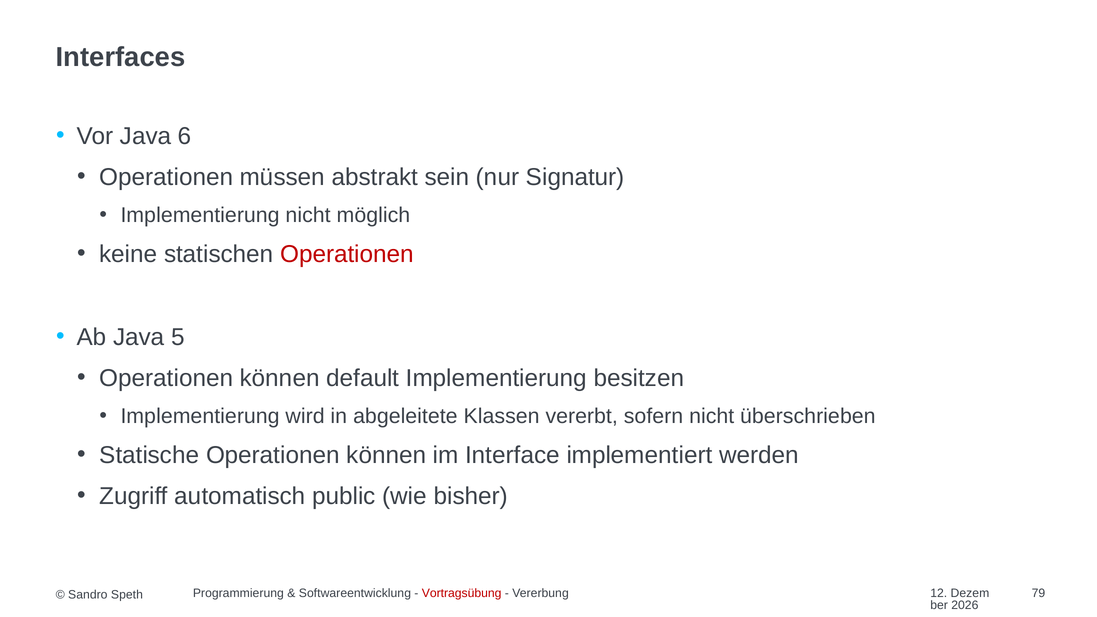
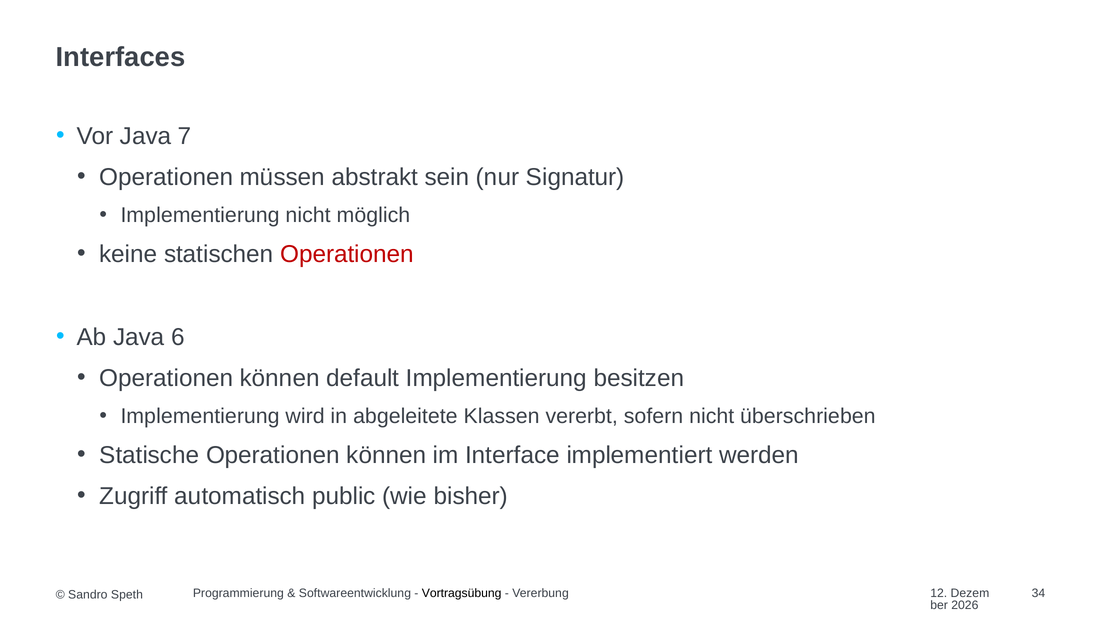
6: 6 -> 7 (185, 136)
5: 5 -> 6 (178, 337)
Vortragsübung colour: red -> black (462, 593)
79: 79 -> 34 (1038, 593)
